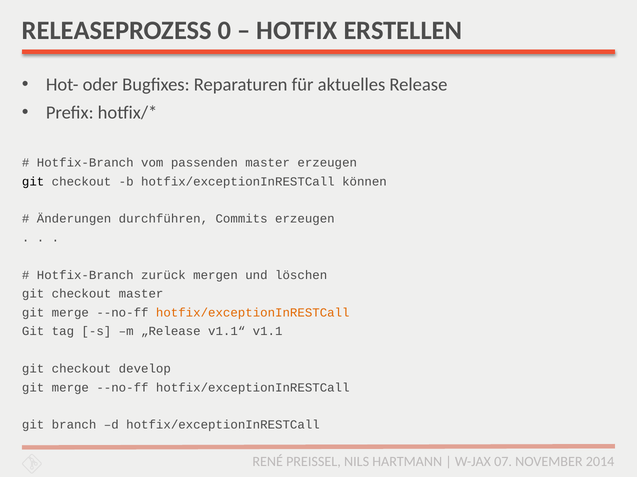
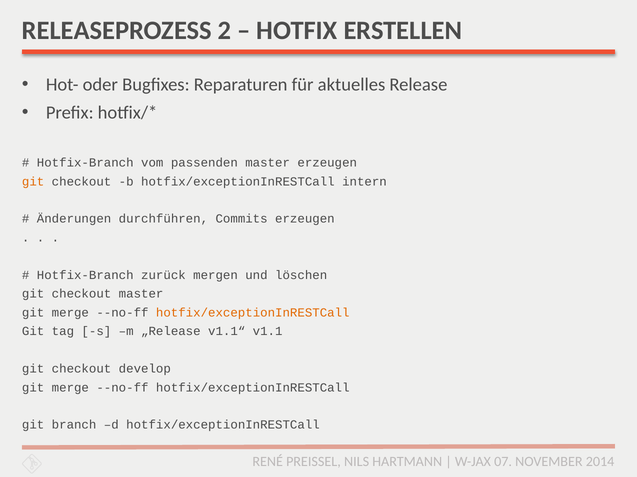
0: 0 -> 2 (225, 31)
git colour: black -> orange (33, 182)
können: können -> intern (364, 182)
